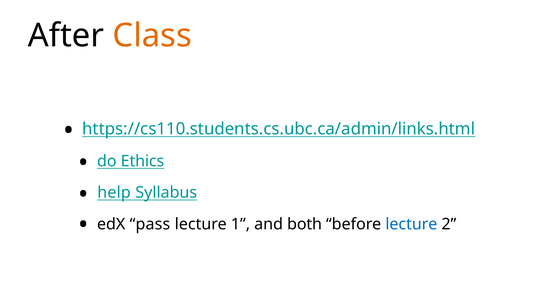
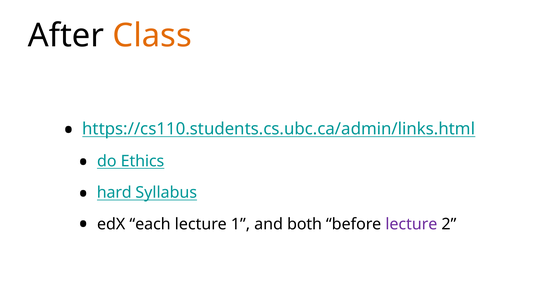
help: help -> hard (114, 193)
pass: pass -> each (150, 224)
lecture colour: blue -> purple (411, 224)
